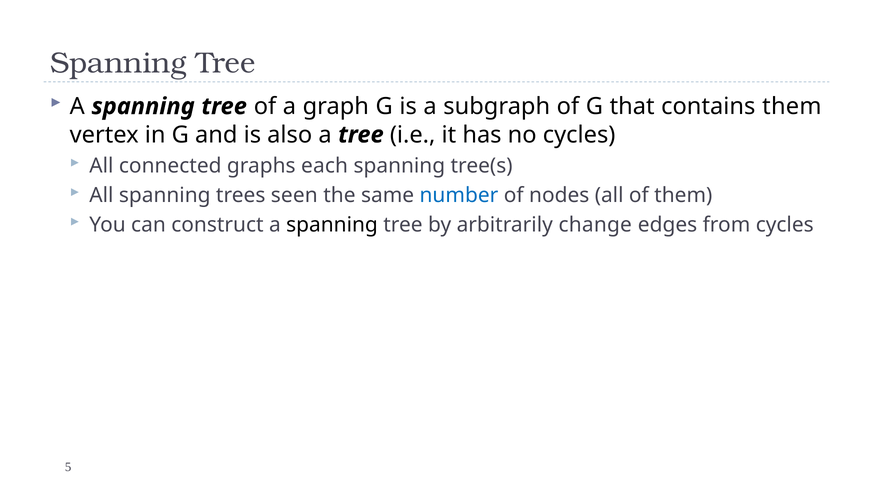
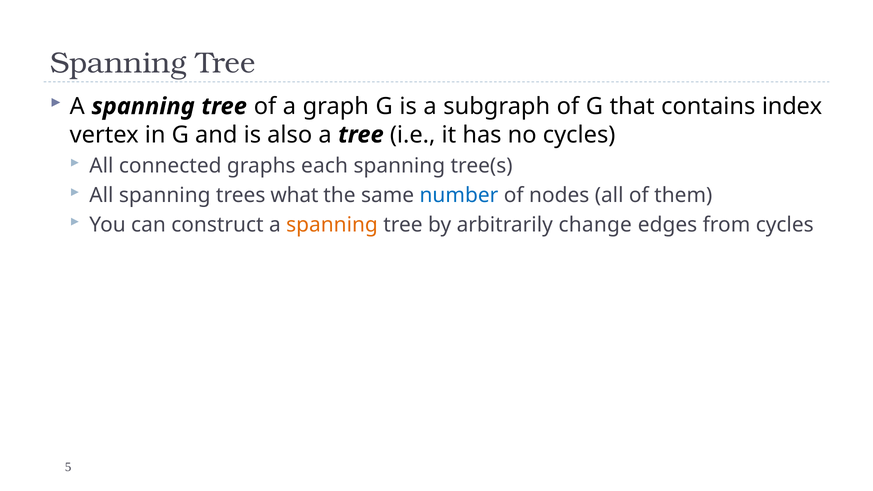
contains them: them -> index (792, 106)
seen: seen -> what (294, 195)
spanning colour: black -> orange (332, 225)
